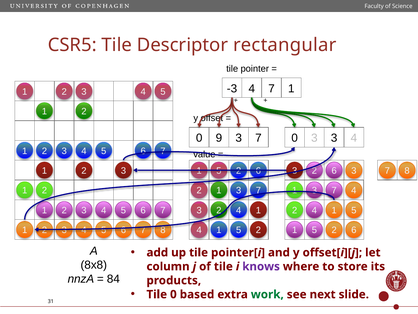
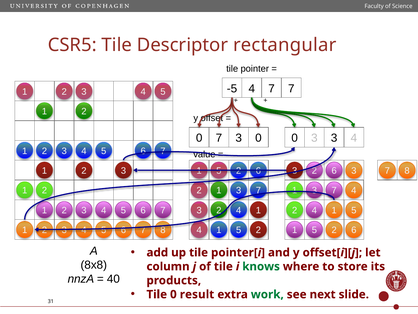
-3: -3 -> -5 (232, 88)
7 1: 1 -> 7 (291, 88)
0 9: 9 -> 7 (219, 138)
3 7: 7 -> 0 (258, 138)
knows colour: purple -> green (261, 266)
84: 84 -> 40 (113, 278)
based: based -> result (197, 294)
